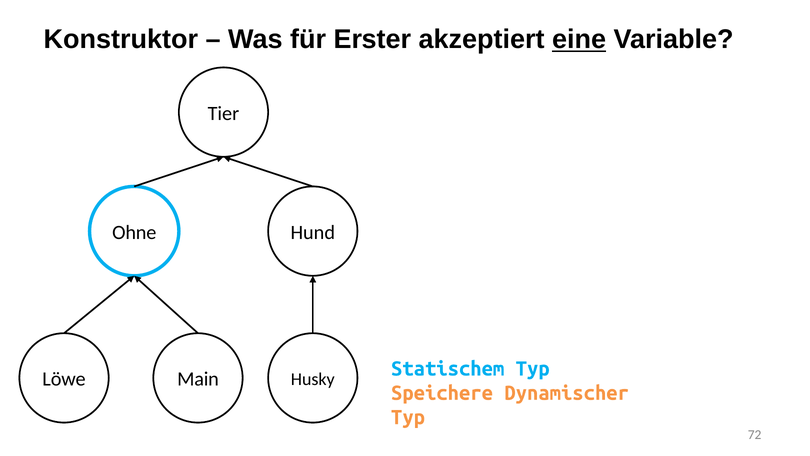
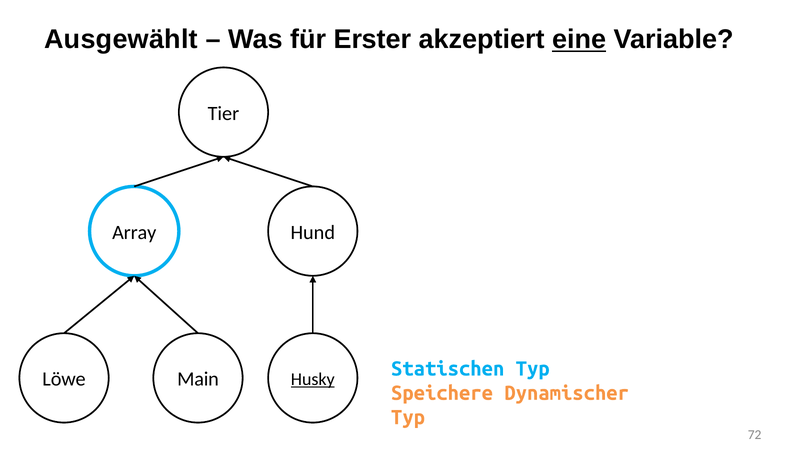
Konstruktor: Konstruktor -> Ausgewählt (121, 39)
Ohne: Ohne -> Array (134, 232)
Statischem: Statischem -> Statischen (448, 369)
Husky underline: none -> present (313, 379)
